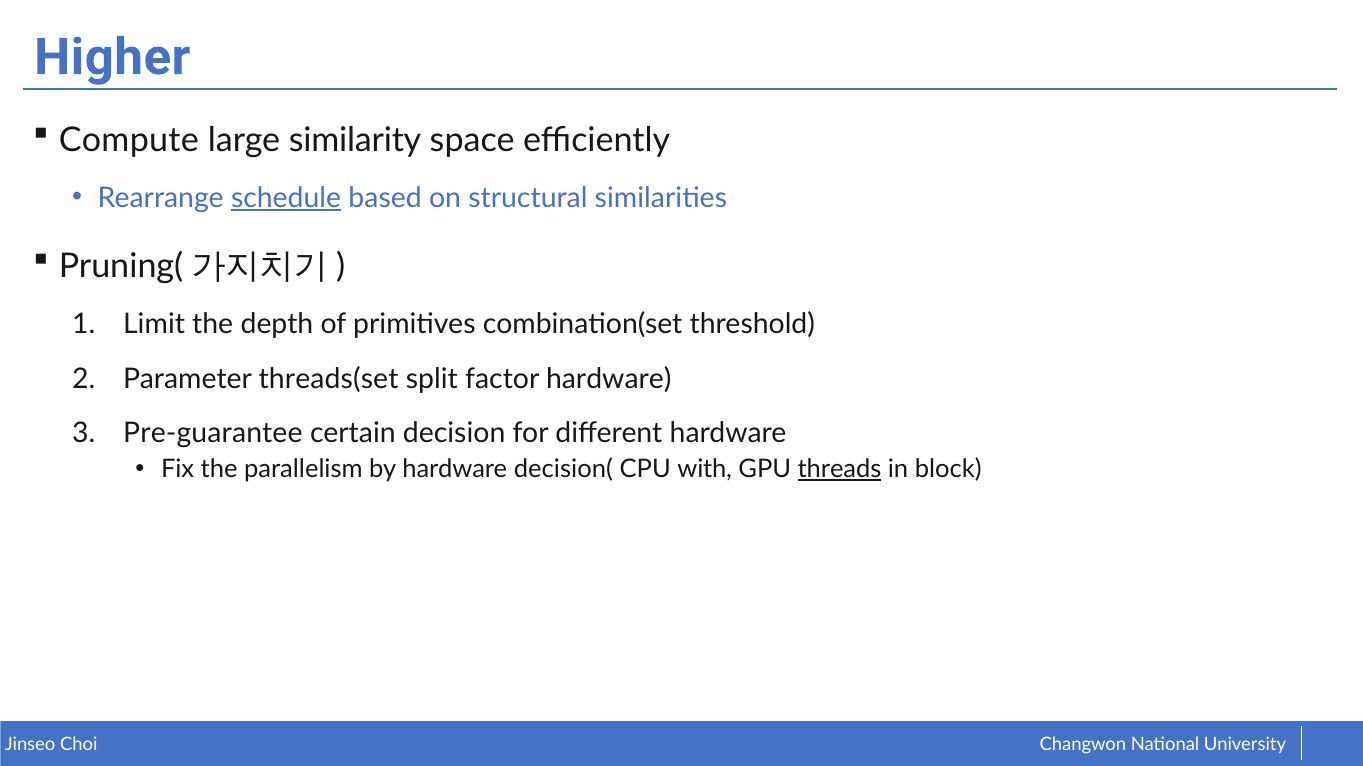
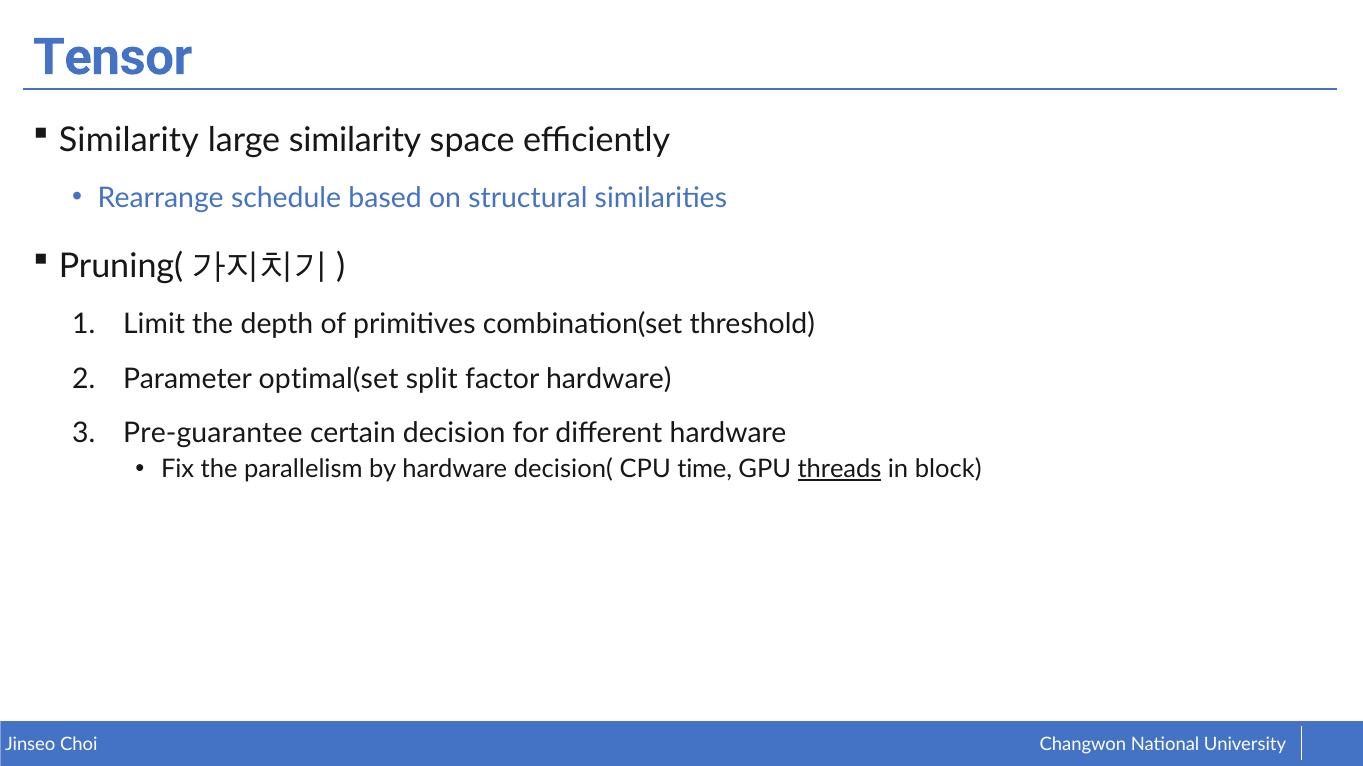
Higher: Higher -> Tensor (113, 57)
Compute: Compute -> Similarity (129, 140)
schedule underline: present -> none (286, 198)
threads(set: threads(set -> optimal(set (329, 379)
with: with -> time (705, 470)
